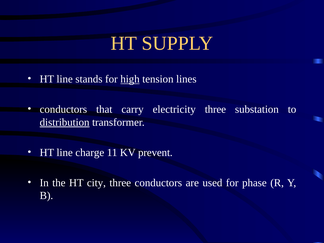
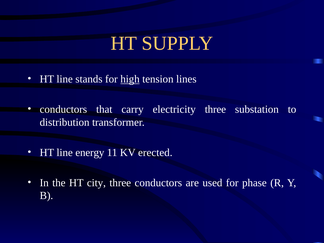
distribution underline: present -> none (65, 122)
charge: charge -> energy (90, 152)
prevent: prevent -> erected (155, 152)
